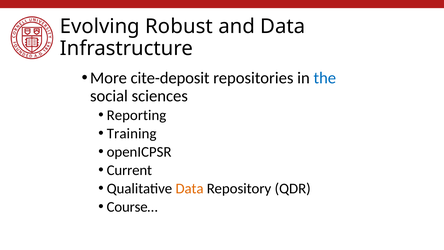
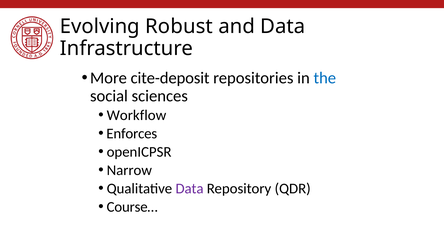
Reporting: Reporting -> Workflow (136, 115)
Training: Training -> Enforces (132, 133)
Current: Current -> Narrow (129, 170)
Data colour: orange -> purple (190, 188)
